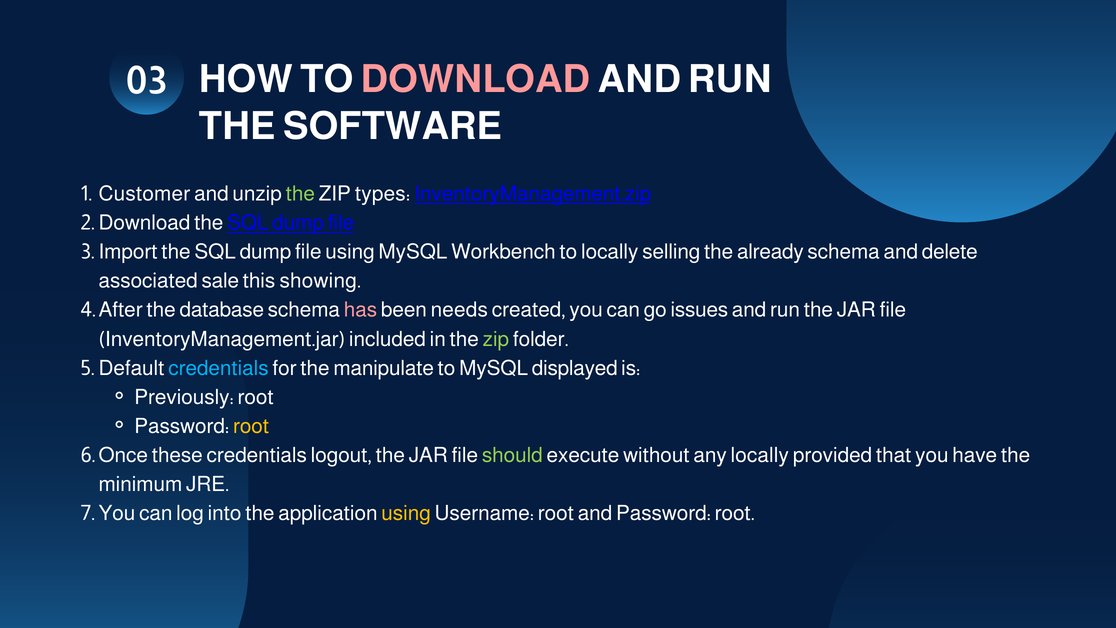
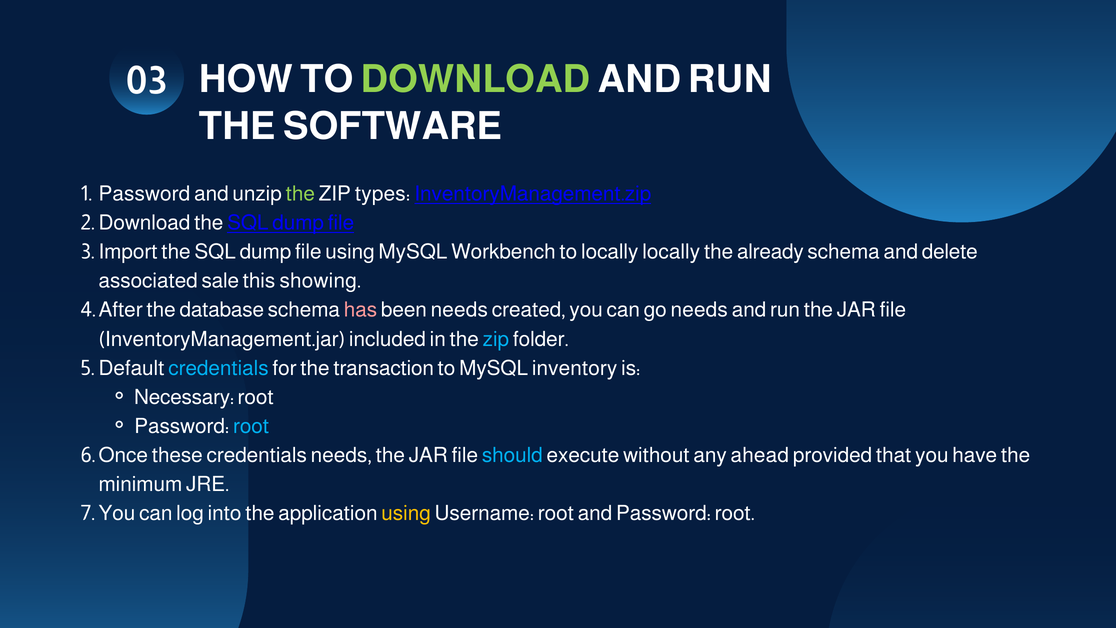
DOWNLOAD colour: pink -> light green (476, 79)
Customer: Customer -> Password (144, 194)
locally selling: selling -> locally (671, 252)
go issues: issues -> needs (699, 310)
zip colour: light green -> light blue (496, 339)
manipulate: manipulate -> transaction (384, 368)
displayed: displayed -> inventory (575, 368)
Previously: Previously -> Necessary (184, 397)
root colour: yellow -> light blue (251, 426)
credentials logout: logout -> needs (341, 455)
should colour: light green -> light blue (512, 455)
any locally: locally -> ahead (760, 455)
